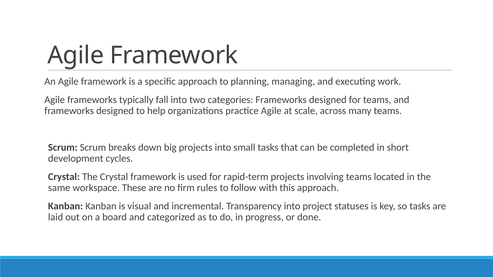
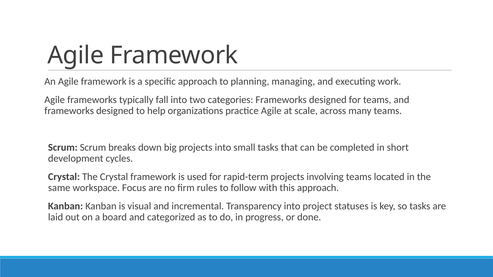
These: These -> Focus (134, 188)
